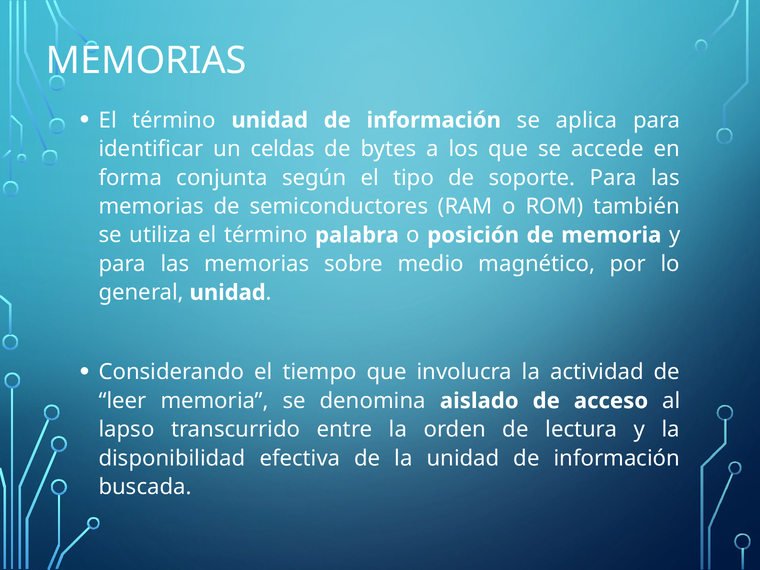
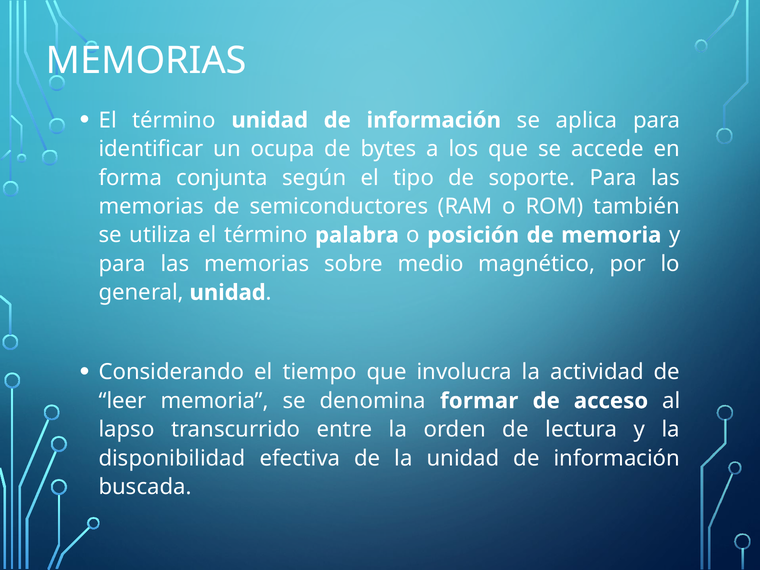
celdas: celdas -> ocupa (283, 149)
aislado: aislado -> formar (479, 401)
